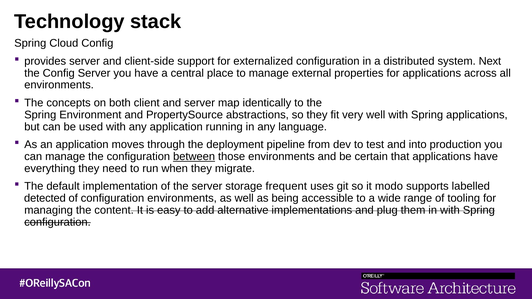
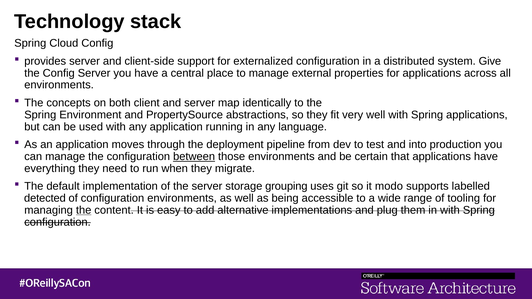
Next: Next -> Give (490, 61)
frequent: frequent -> grouping (286, 186)
the underline: none -> present (84, 210)
